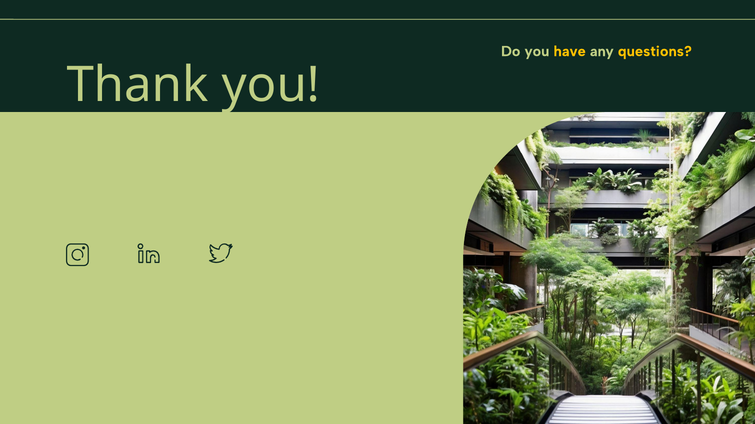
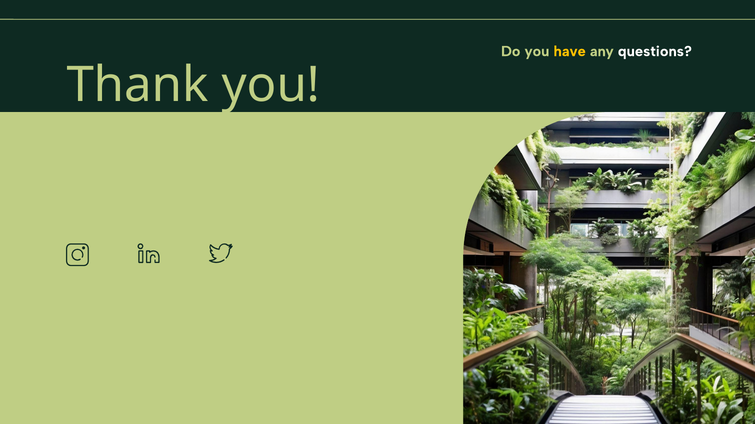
questions colour: yellow -> white (655, 51)
